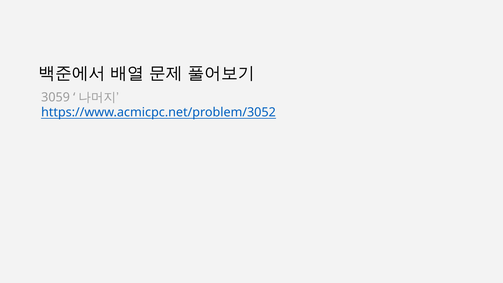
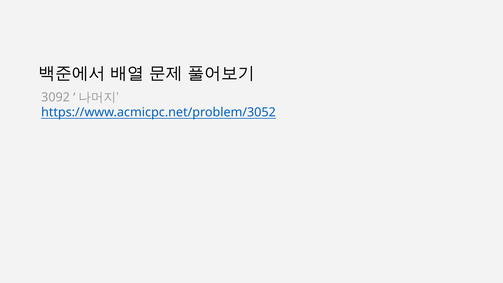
3059: 3059 -> 3092 (56, 97)
